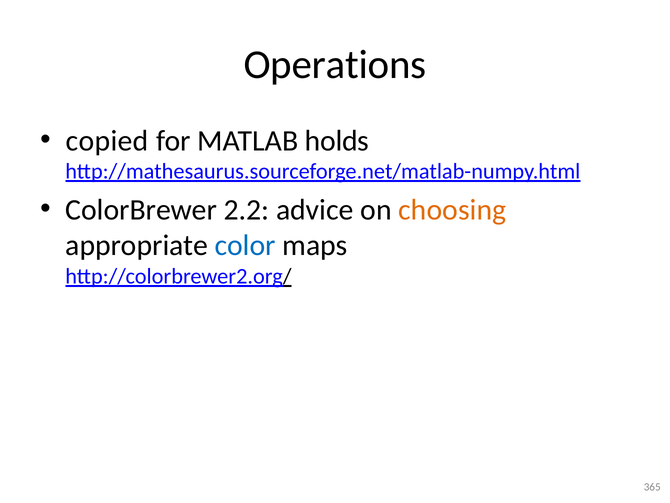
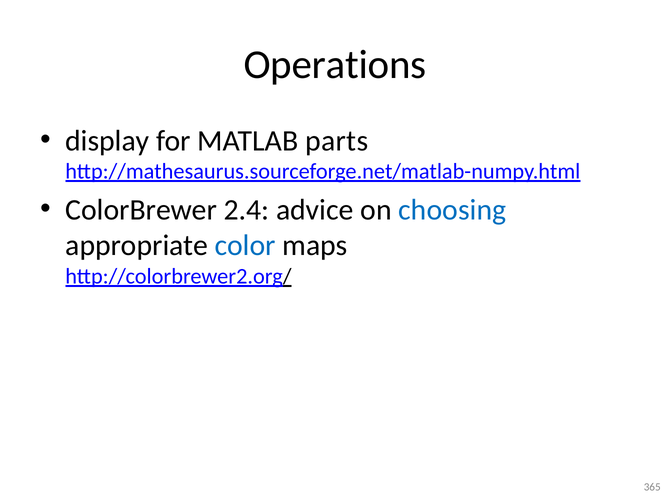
copied: copied -> display (107, 141)
holds: holds -> parts (337, 141)
2.2: 2.2 -> 2.4 (246, 210)
choosing colour: orange -> blue (452, 210)
